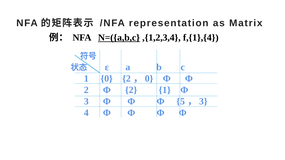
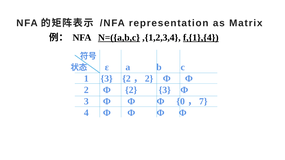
f,{1},{4 underline: none -> present (201, 38)
1 0: 0 -> 3 (107, 79)
0: 0 -> 2 (149, 79)
2 1: 1 -> 3 (165, 90)
5: 5 -> 0 (181, 102)
3: 3 -> 7 (203, 102)
